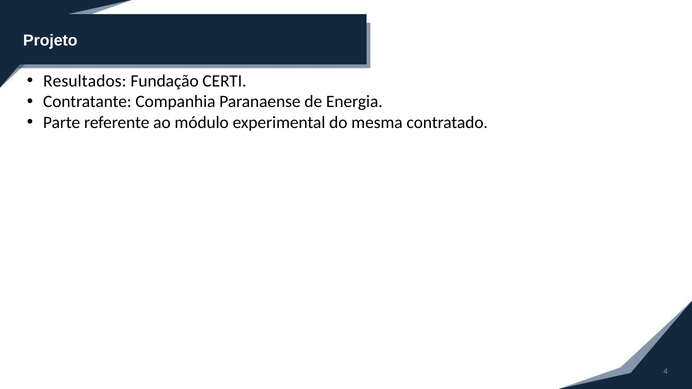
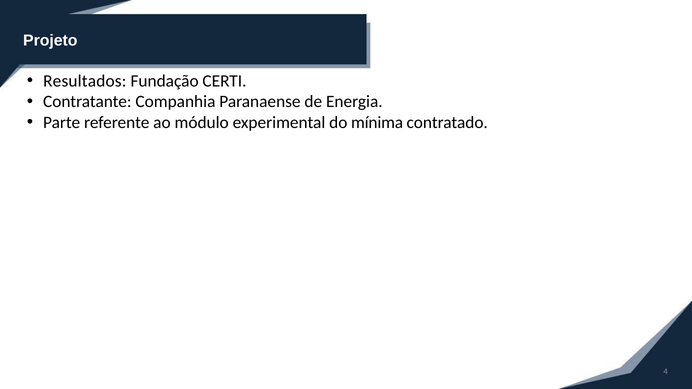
mesma: mesma -> mínima (377, 123)
